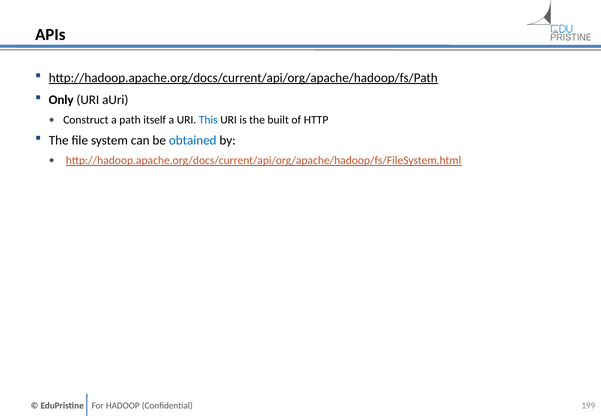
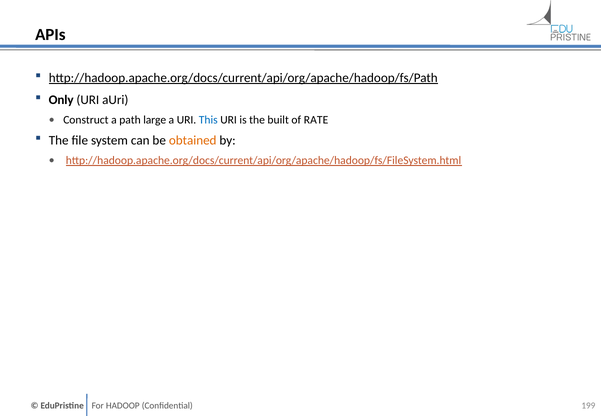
itself: itself -> large (155, 120)
HTTP: HTTP -> RATE (316, 120)
obtained colour: blue -> orange (193, 140)
